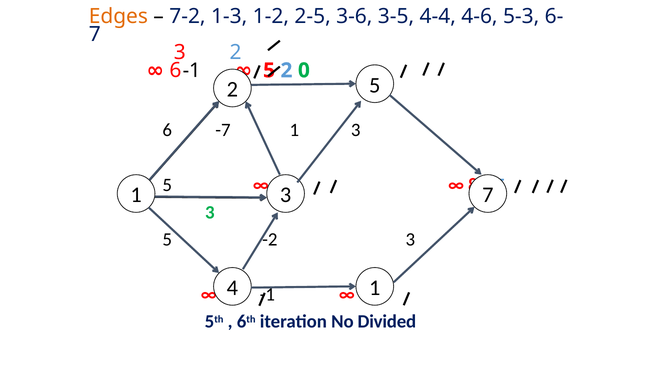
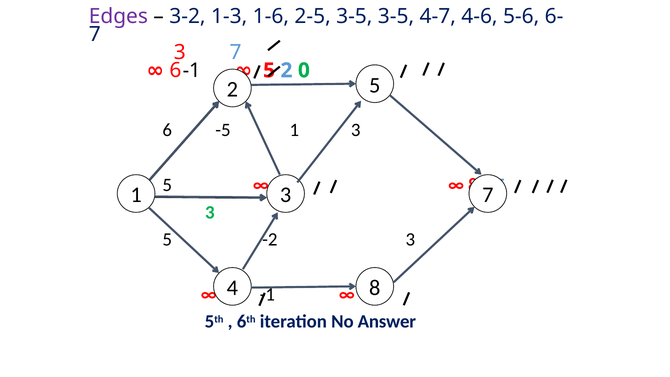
Edges colour: orange -> purple (118, 16)
7-2: 7-2 -> 3-2 (187, 16)
1-2: 1-2 -> 1-6 (271, 16)
2-5 3-6: 3-6 -> 3-5 (354, 16)
4-4: 4-4 -> 4-7 (438, 16)
5-3: 5-3 -> 5-6 (521, 16)
3 2: 2 -> 7 (236, 52)
-7: -7 -> -5 (223, 130)
4 1: 1 -> 8 (375, 288)
Divided: Divided -> Answer (387, 322)
